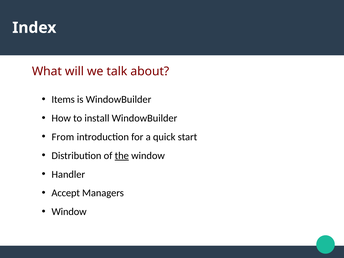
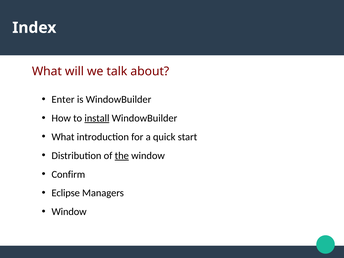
Items: Items -> Enter (63, 99)
install underline: none -> present (97, 118)
From: From -> What (63, 137)
Handler: Handler -> Confirm (68, 174)
Accept: Accept -> Eclipse (66, 193)
